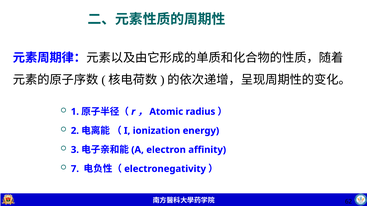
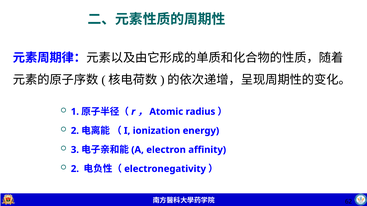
7: 7 -> 2 (75, 169)
